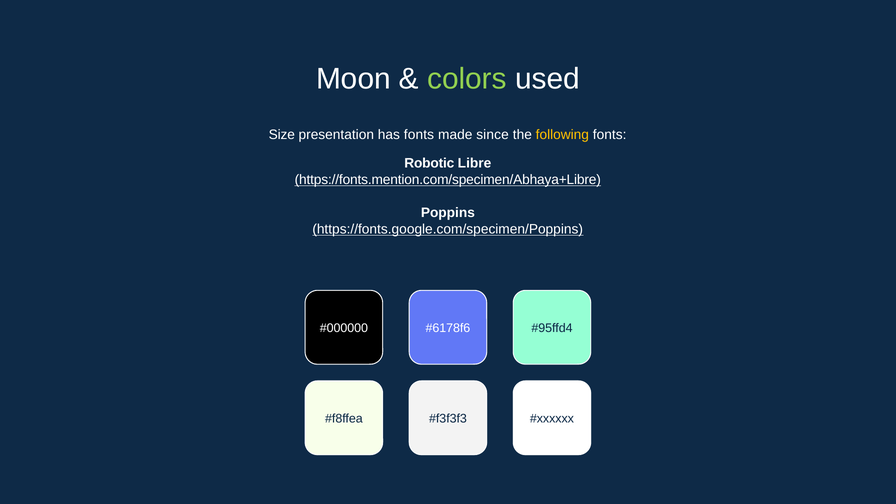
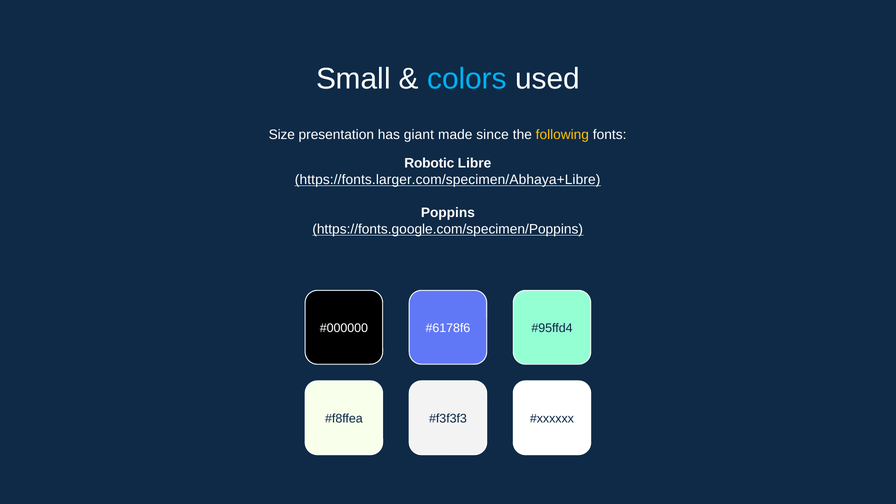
Moon: Moon -> Small (353, 79)
colors colour: light green -> light blue (467, 79)
has fonts: fonts -> giant (419, 135)
https://fonts.mention.com/specimen/Abhaya+Libre: https://fonts.mention.com/specimen/Abhaya+Libre -> https://fonts.larger.com/specimen/Abhaya+Libre (448, 180)
